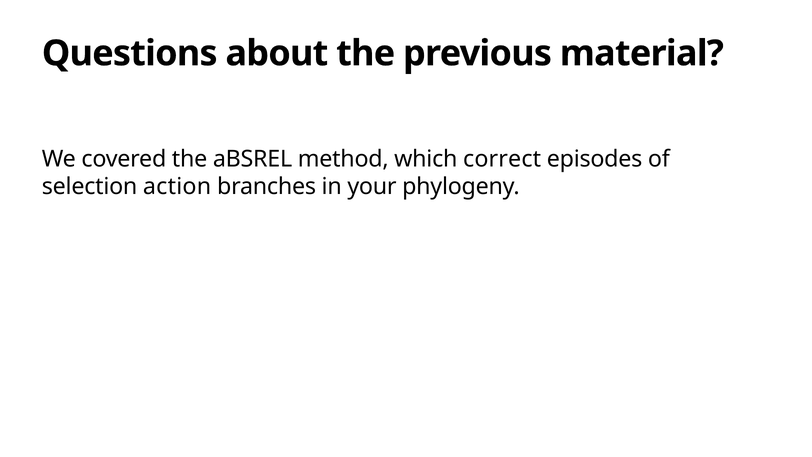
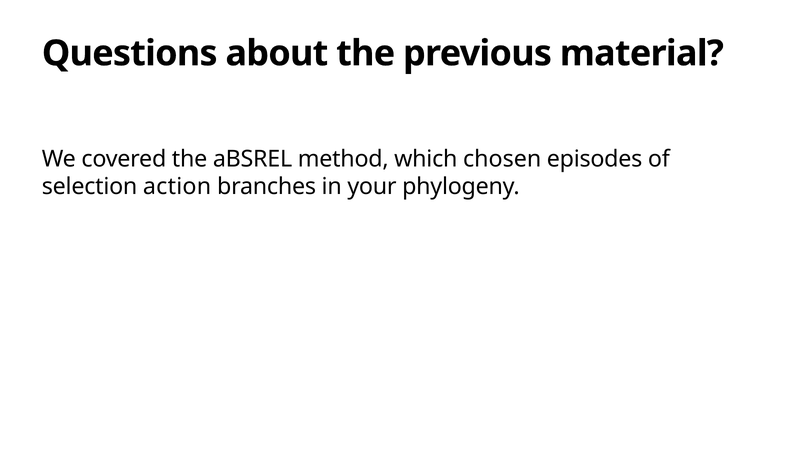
correct: correct -> chosen (502, 159)
